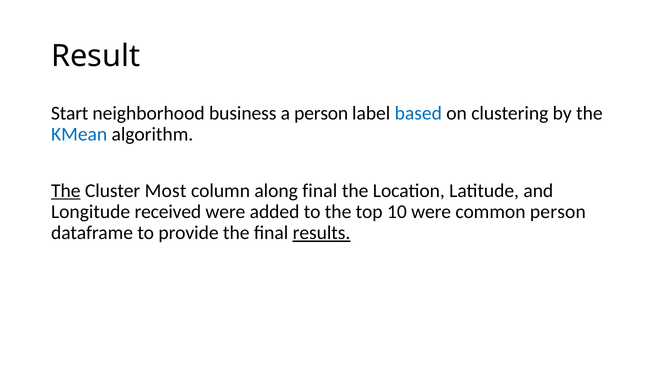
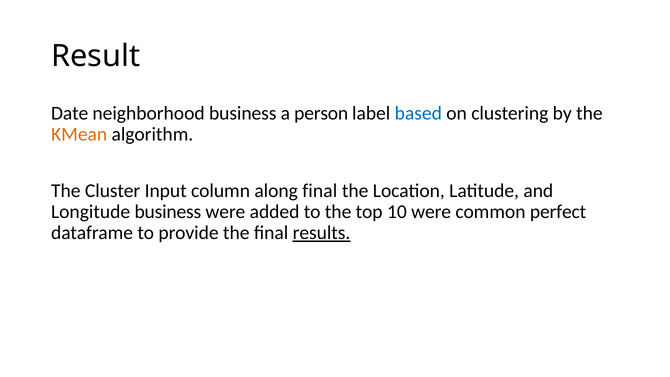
Start: Start -> Date (70, 113)
KMean colour: blue -> orange (79, 134)
The underline: present -> none (66, 191)
Most: Most -> Input (166, 191)
Longitude received: received -> business (168, 212)
common person: person -> perfect (558, 212)
